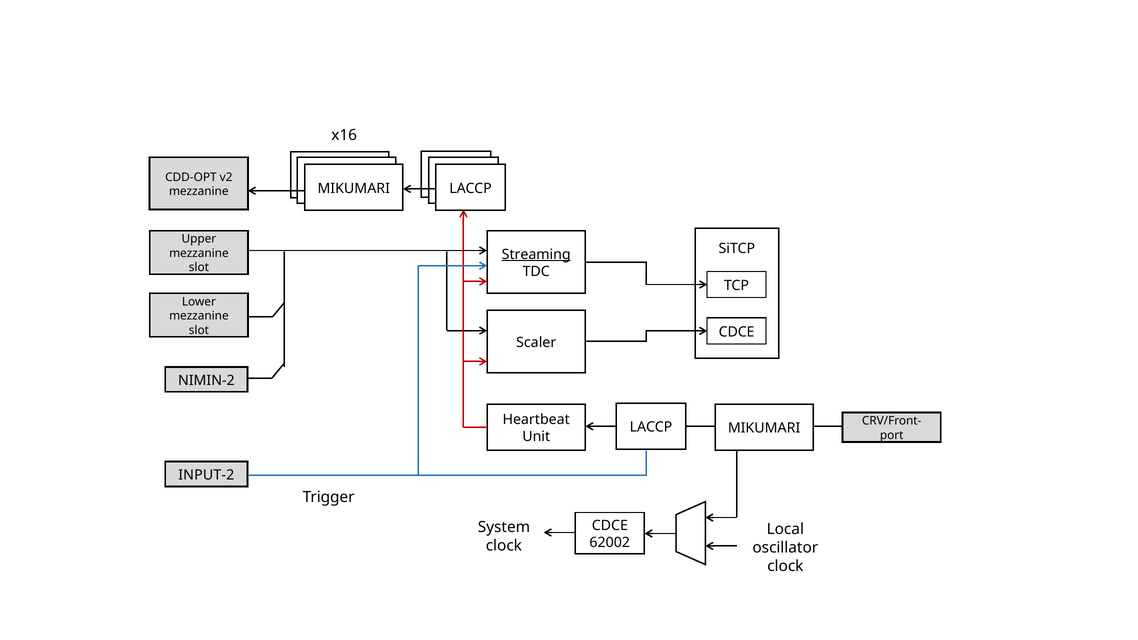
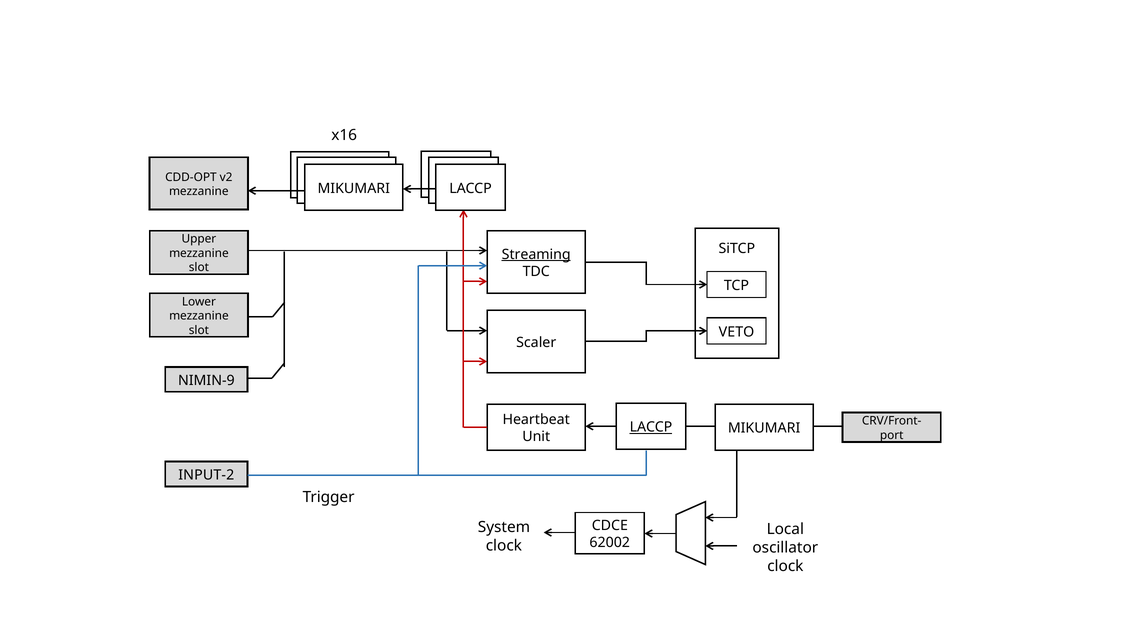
CDCE: CDCE -> VETO (737, 332)
NIMIN-2: NIMIN-2 -> NIMIN-9 (206, 380)
LACCP underline: none -> present (651, 427)
